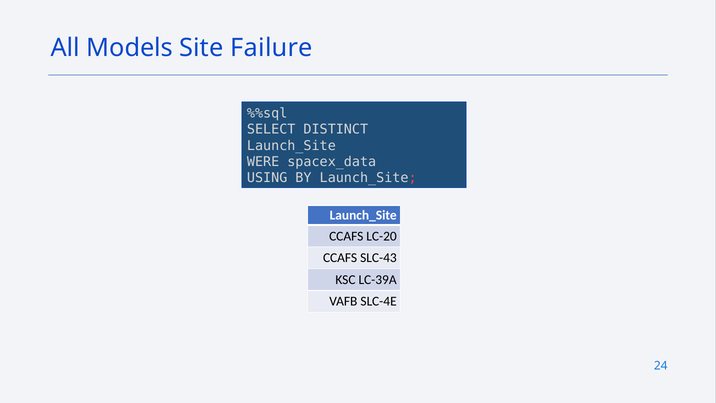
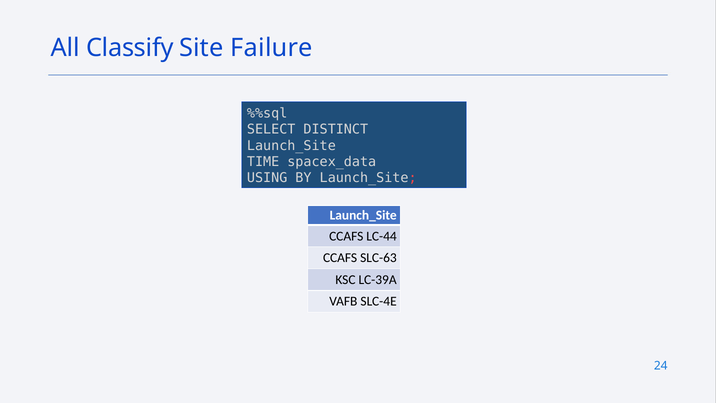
Models: Models -> Classify (130, 48)
WERE: WERE -> TIME (263, 162)
LC-20: LC-20 -> LC-44 (382, 236)
SLC-43: SLC-43 -> SLC-63 (378, 258)
